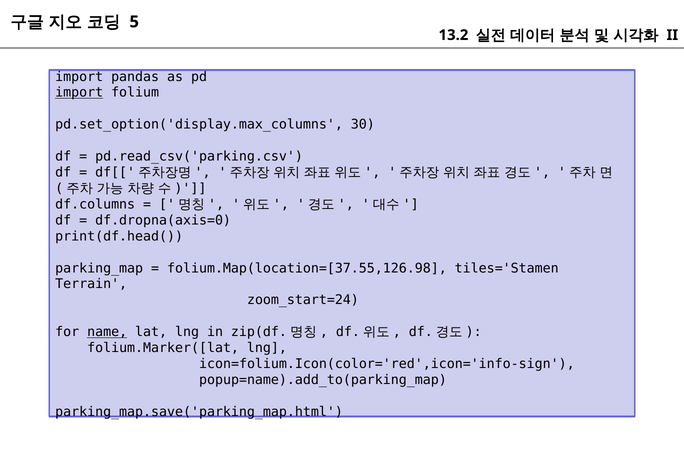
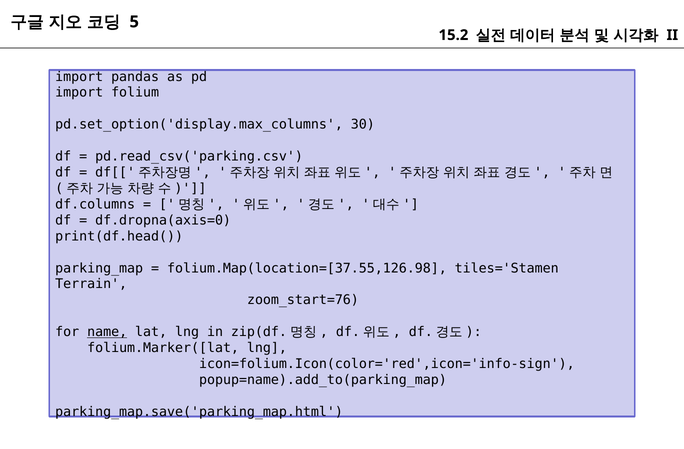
13.2: 13.2 -> 15.2 (453, 35)
import underline: present -> none (79, 93)
zoom_start=24: zoom_start=24 -> zoom_start=76 (303, 300)
